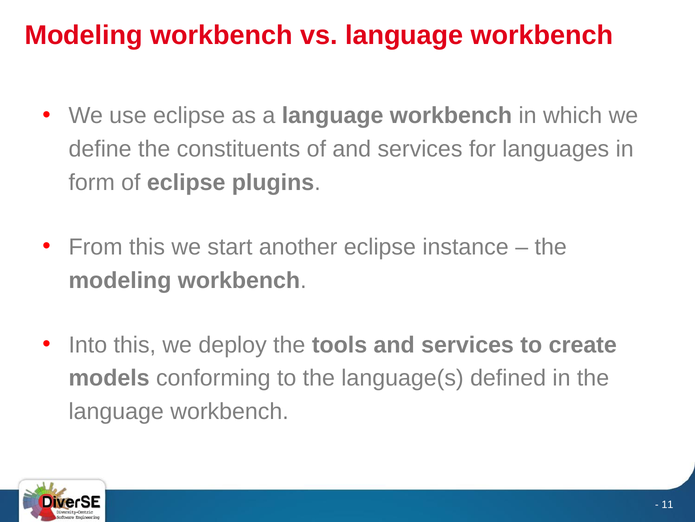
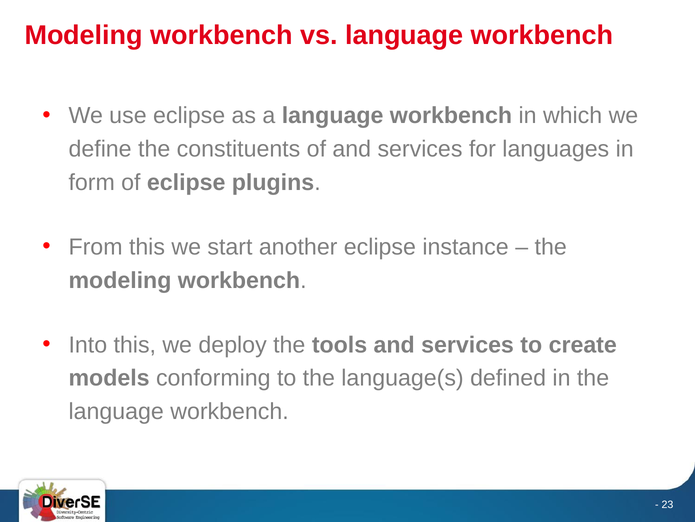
11: 11 -> 23 (667, 504)
